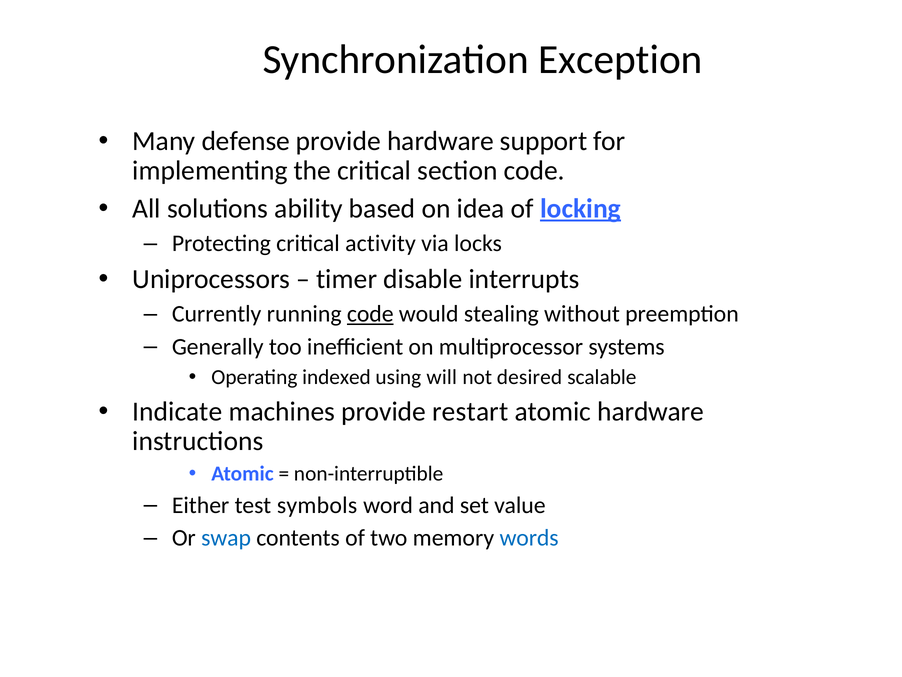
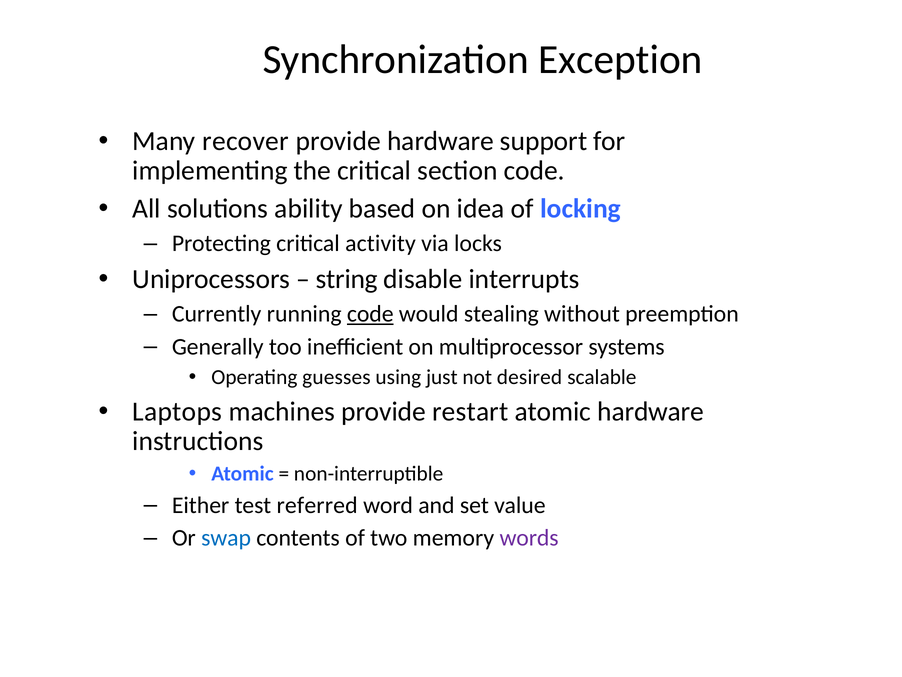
defense: defense -> recover (246, 141)
locking underline: present -> none (580, 208)
timer: timer -> string (347, 279)
indexed: indexed -> guesses (336, 377)
will: will -> just (442, 377)
Indicate: Indicate -> Laptops (177, 411)
symbols: symbols -> referred (317, 505)
words colour: blue -> purple (529, 538)
